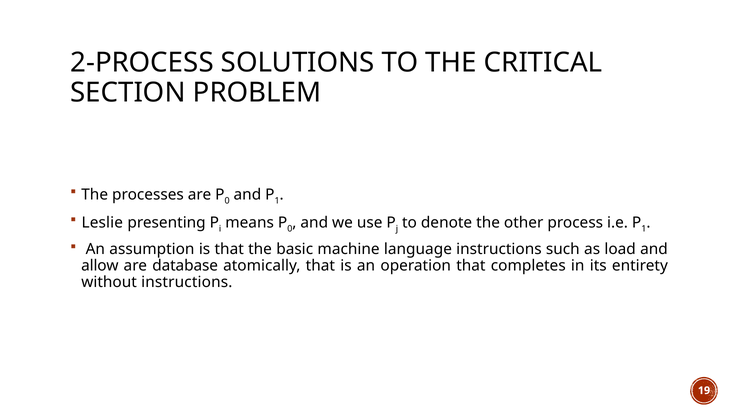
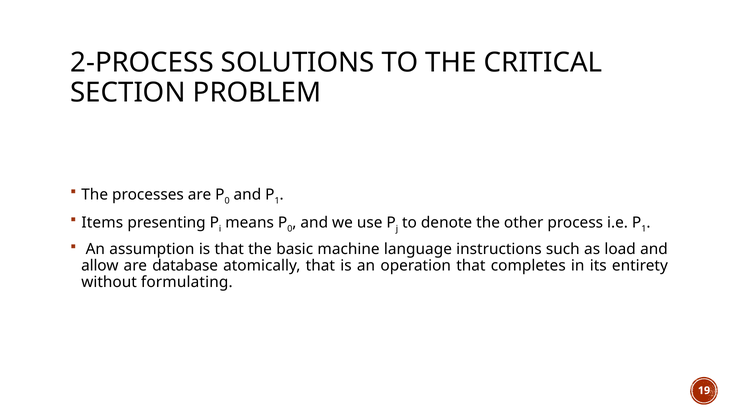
Leslie: Leslie -> Items (102, 223)
without instructions: instructions -> formulating (187, 282)
